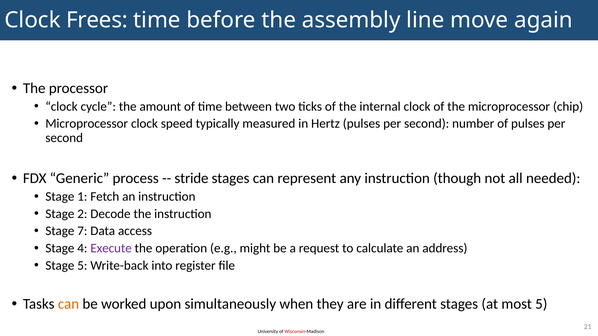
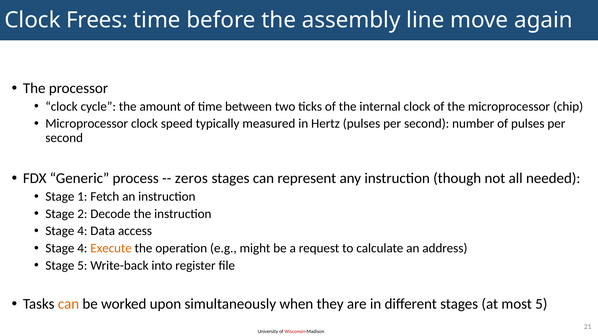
stride: stride -> zeros (191, 179)
7: 7 -> 4 (82, 231)
Execute colour: purple -> orange (111, 248)
